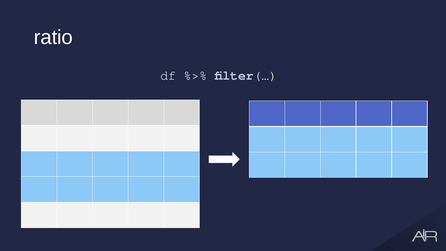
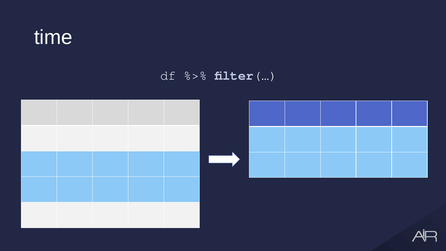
ratio: ratio -> time (53, 37)
